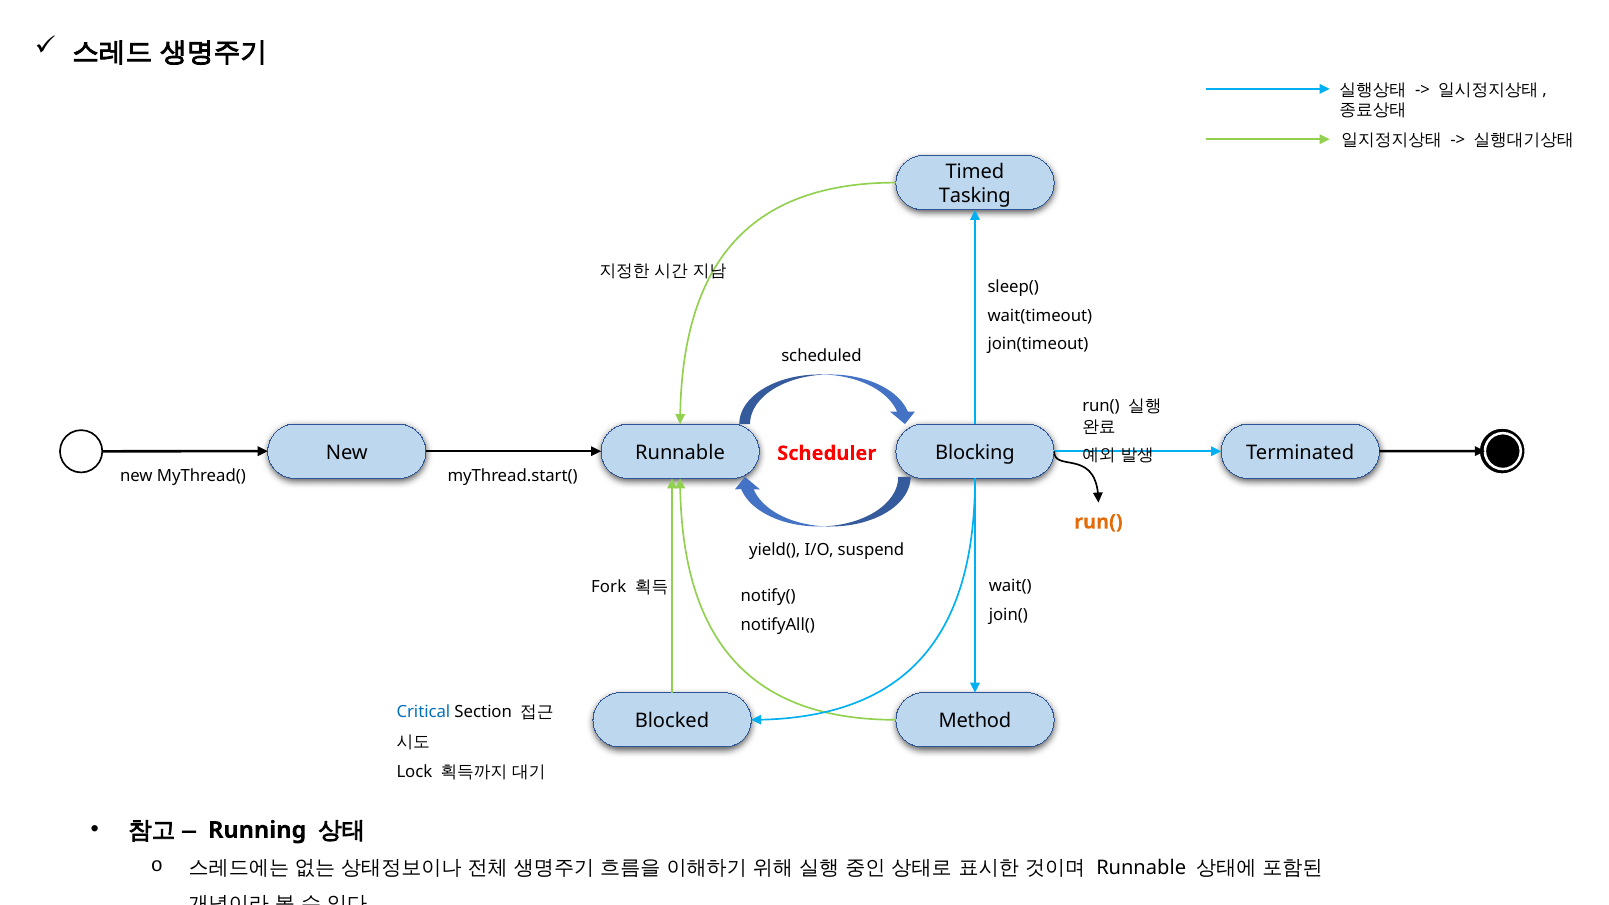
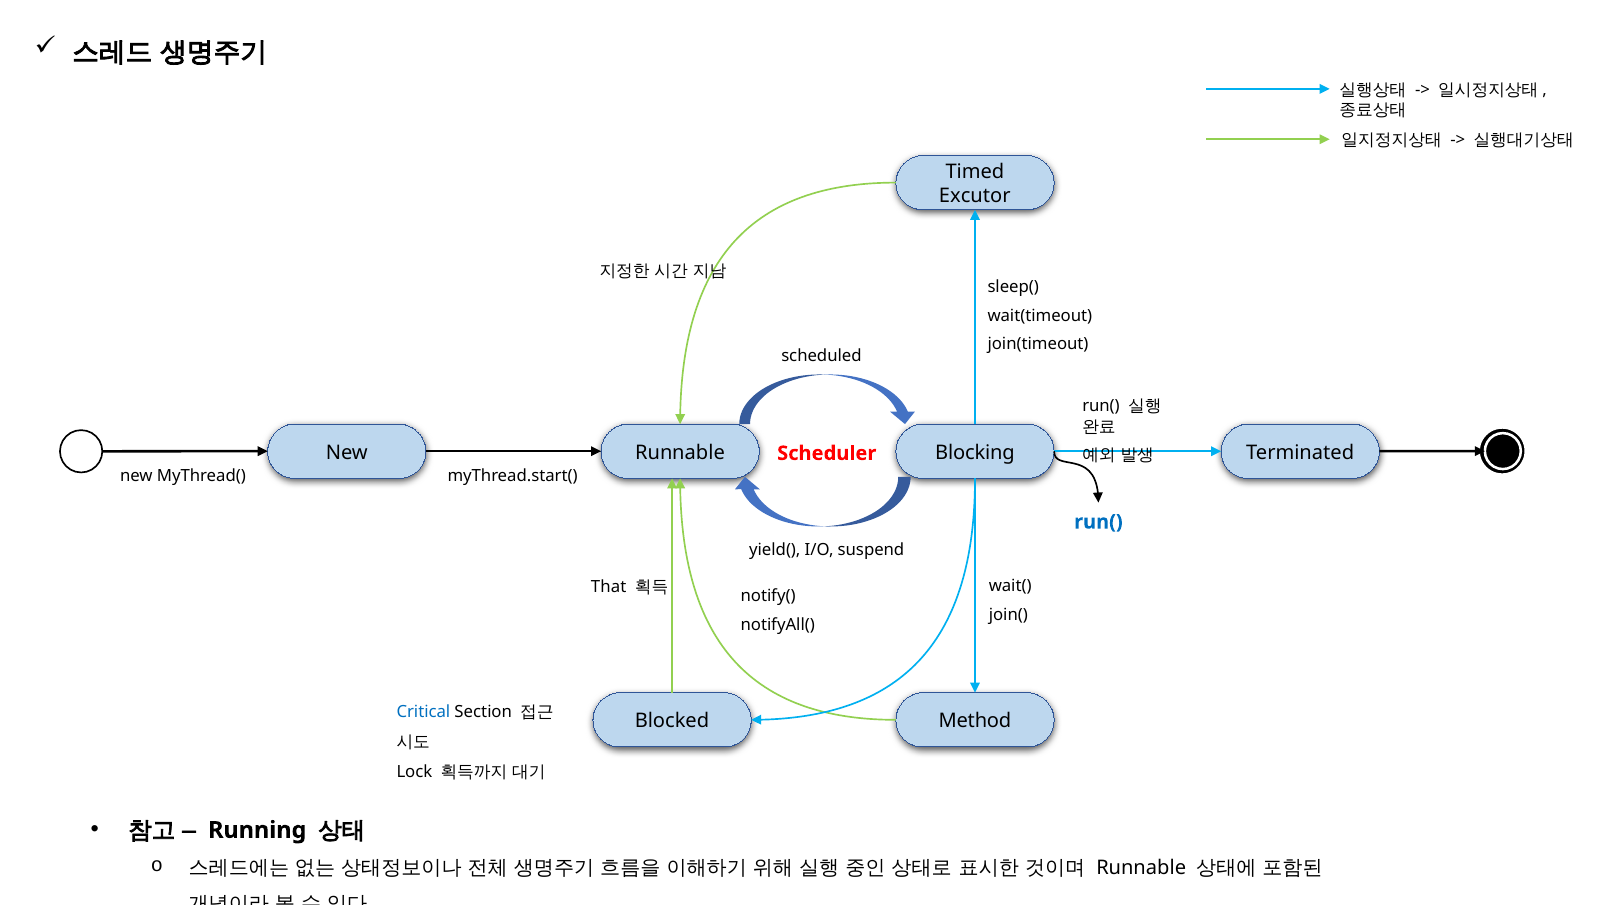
Tasking: Tasking -> Excutor (975, 196)
run( colour: orange -> blue (1098, 522)
Fork: Fork -> That (609, 587)
